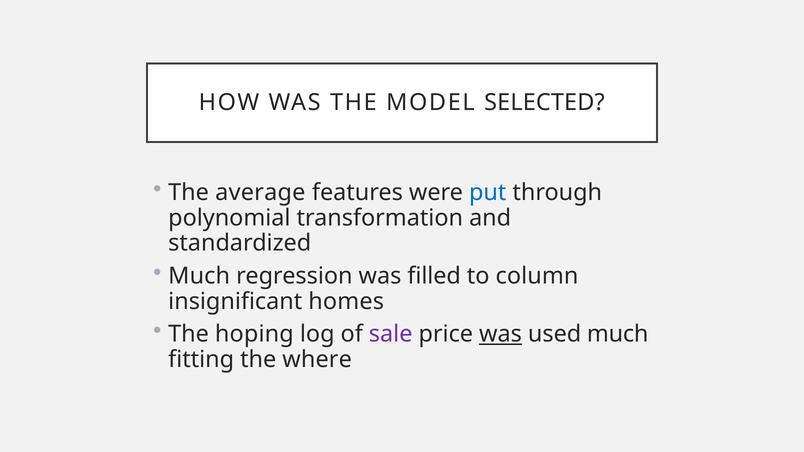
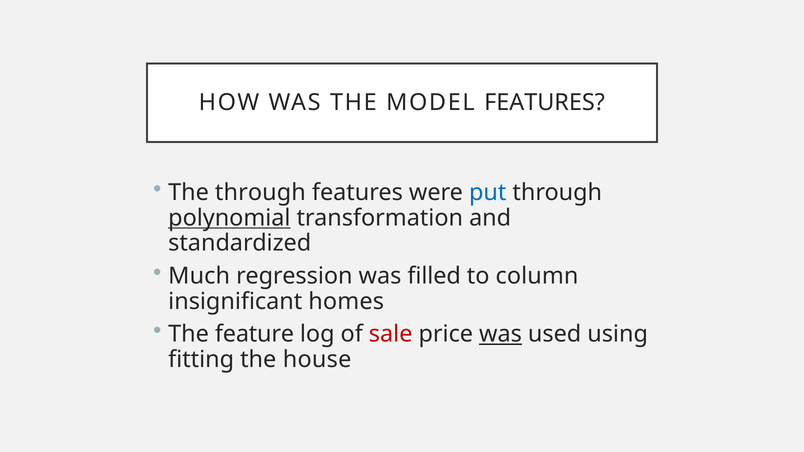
MODEL SELECTED: SELECTED -> FEATURES (545, 103)
The average: average -> through (260, 193)
polynomial underline: none -> present (229, 218)
hoping: hoping -> feature (255, 334)
sale colour: purple -> red (391, 334)
used much: much -> using (618, 334)
where: where -> house (317, 360)
